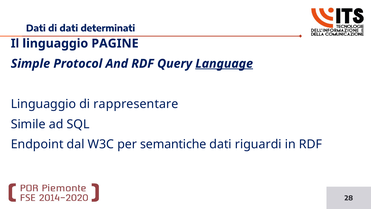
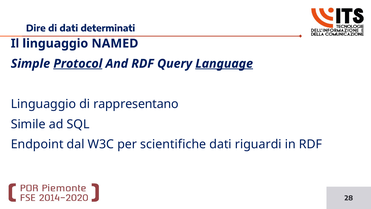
Dati: Dati -> Dire (36, 28)
PAGINE: PAGINE -> NAMED (115, 43)
Protocol underline: none -> present (78, 64)
rappresentare: rappresentare -> rappresentano (136, 104)
semantiche: semantiche -> scientifiche (173, 144)
